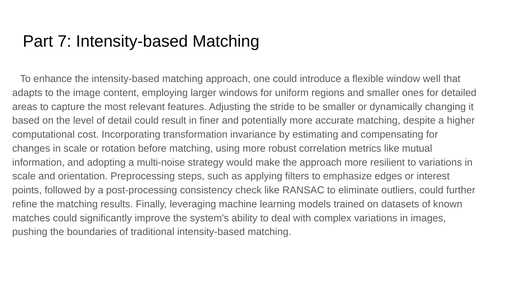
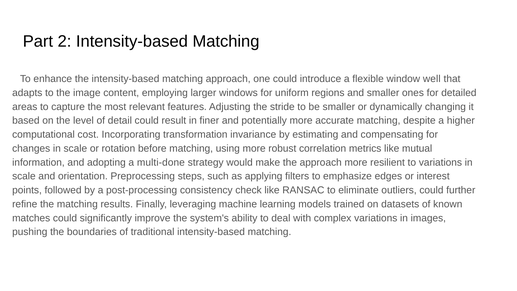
7: 7 -> 2 (65, 41)
multi-noise: multi-noise -> multi-done (161, 162)
